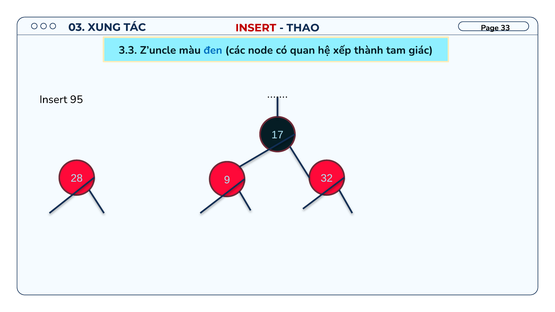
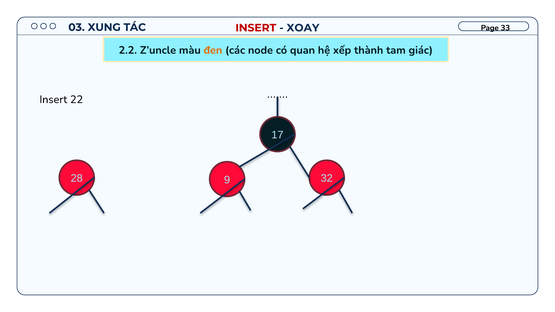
THAO: THAO -> XOAY (303, 28)
3.3: 3.3 -> 2.2 (128, 50)
đen colour: blue -> orange (213, 50)
95: 95 -> 22 (77, 100)
